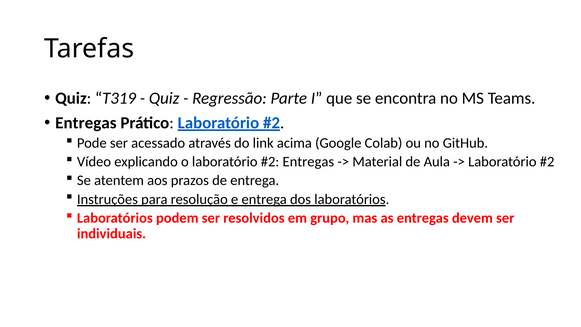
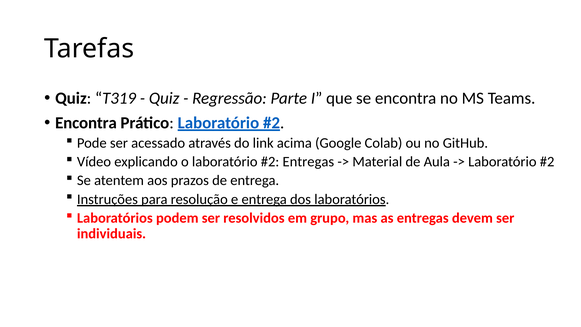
Entregas: Entregas -> Encontra (86, 123)
